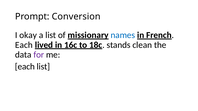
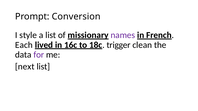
okay: okay -> style (28, 35)
names colour: blue -> purple (123, 35)
stands: stands -> trigger (119, 45)
each: each -> next (25, 67)
